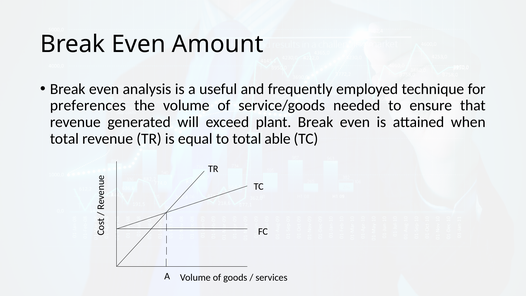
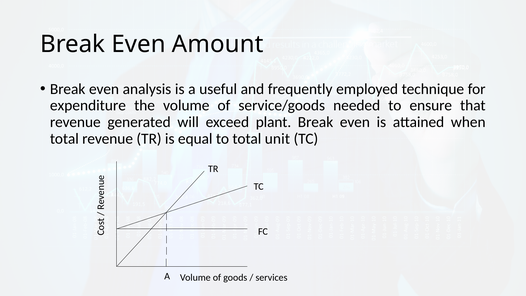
preferences: preferences -> expenditure (88, 106)
able: able -> unit (277, 139)
